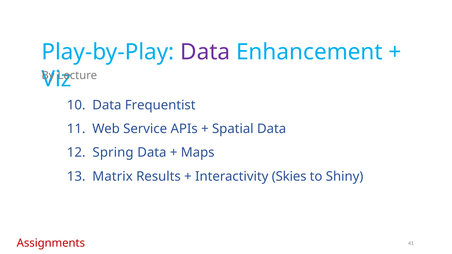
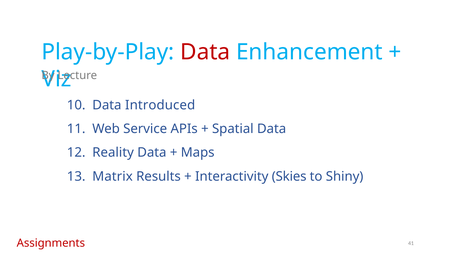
Data colour: purple -> red (205, 52)
Frequentist: Frequentist -> Introduced (160, 105)
Spring: Spring -> Reality (113, 153)
